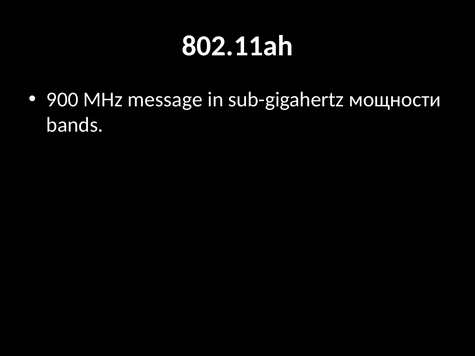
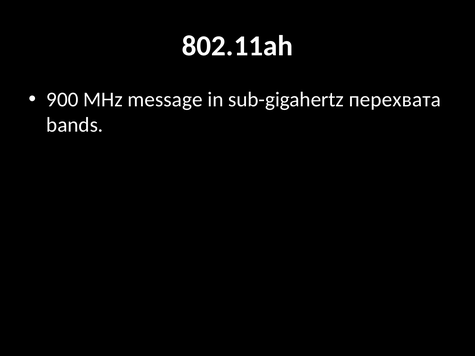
мощности: мощности -> перехвата (395, 100)
